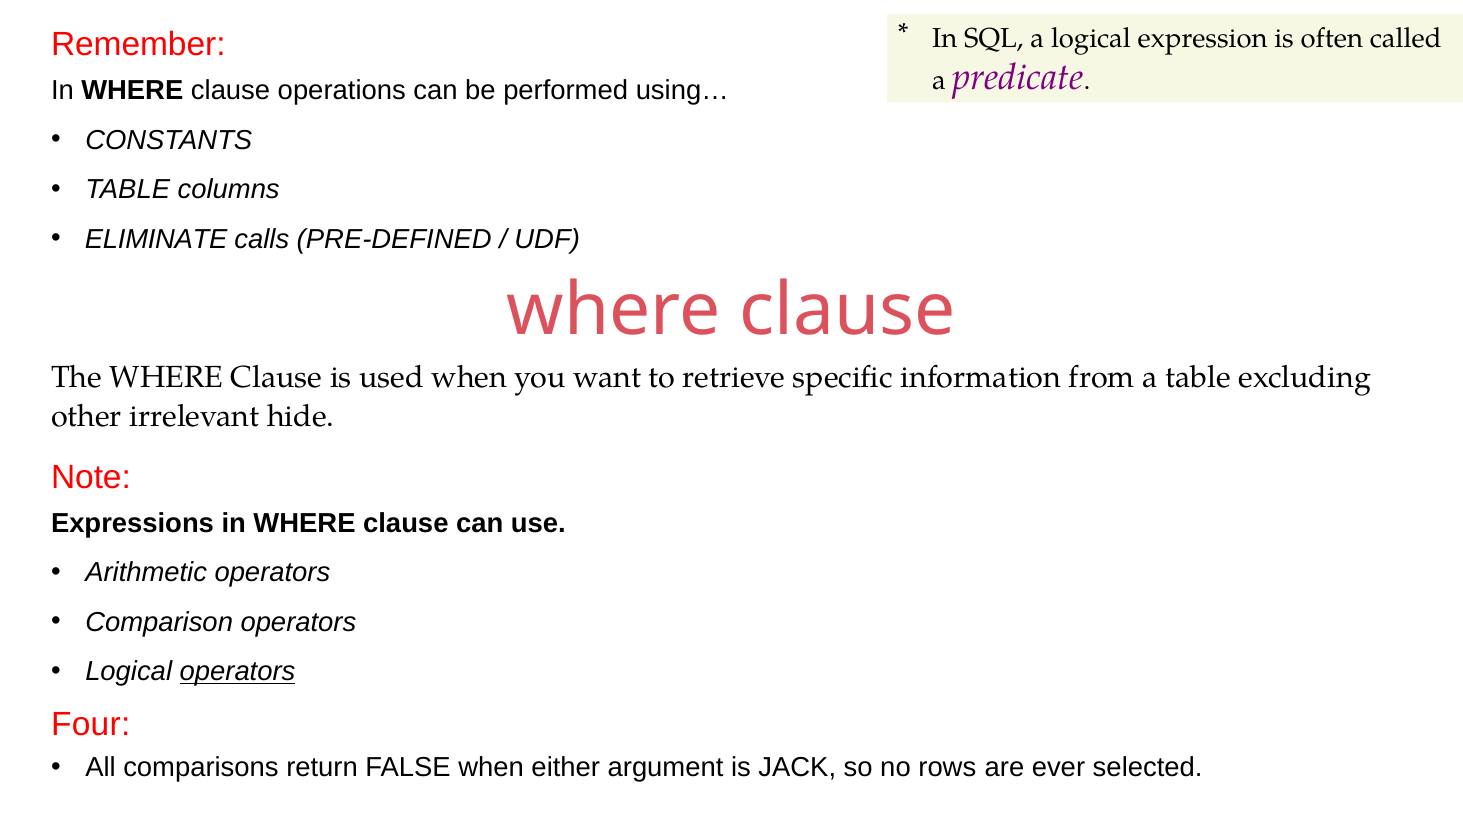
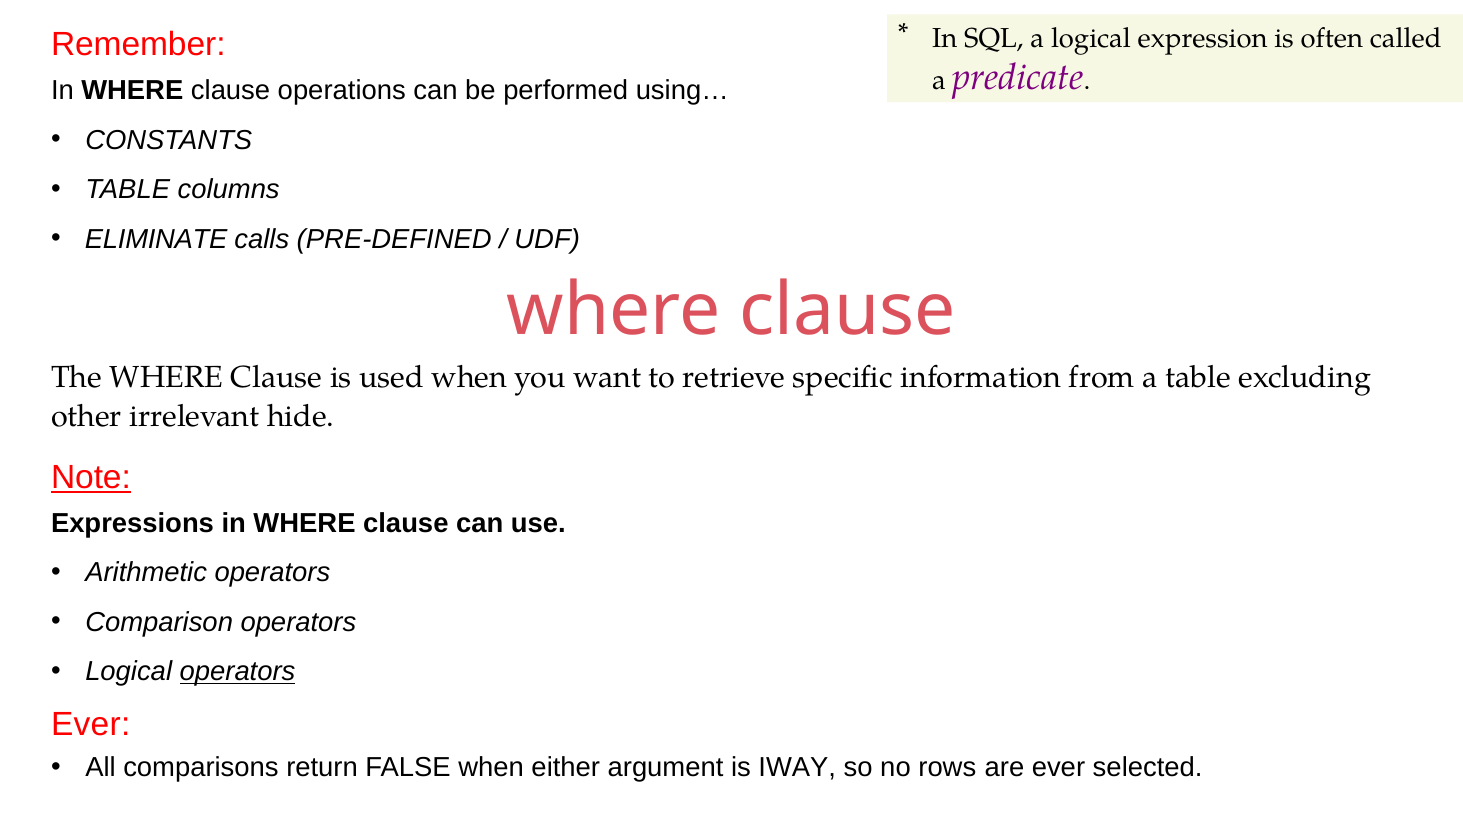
Note underline: none -> present (91, 477)
Four: Four -> Ever (91, 724)
JACK: JACK -> IWAY (797, 768)
